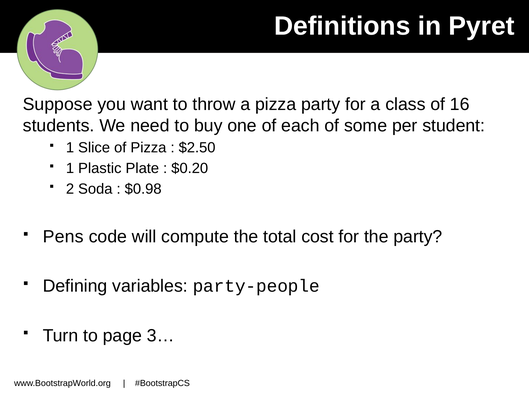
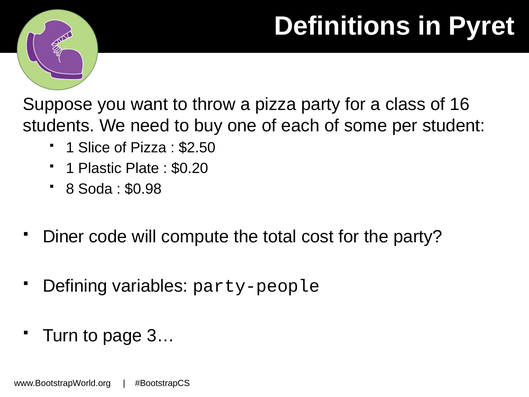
2: 2 -> 8 (70, 189)
Pens: Pens -> Diner (63, 237)
